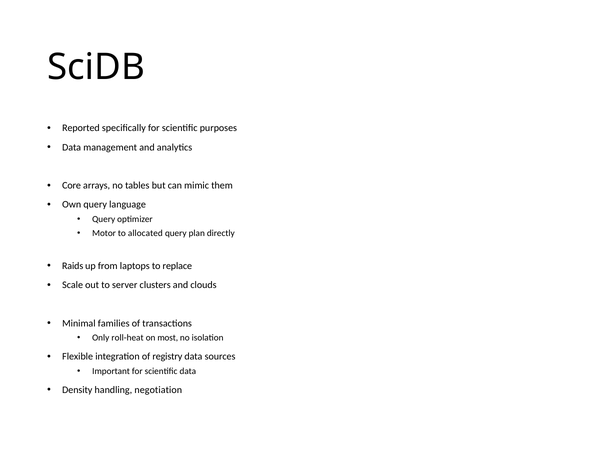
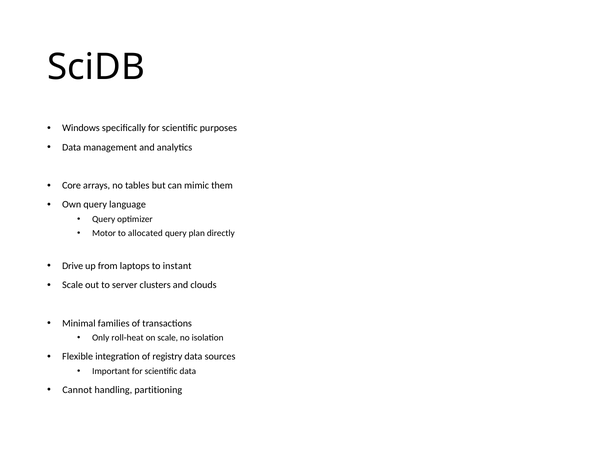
Reported: Reported -> Windows (81, 128)
Raids: Raids -> Drive (73, 266)
replace: replace -> instant (177, 266)
on most: most -> scale (168, 338)
Density: Density -> Cannot (77, 390)
negotiation: negotiation -> partitioning (158, 390)
